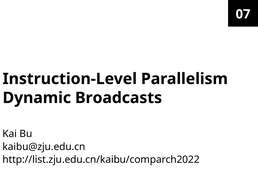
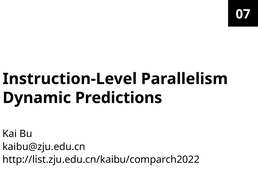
Broadcasts: Broadcasts -> Predictions (119, 98)
